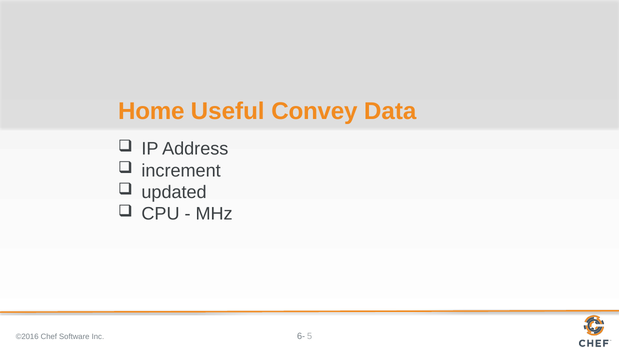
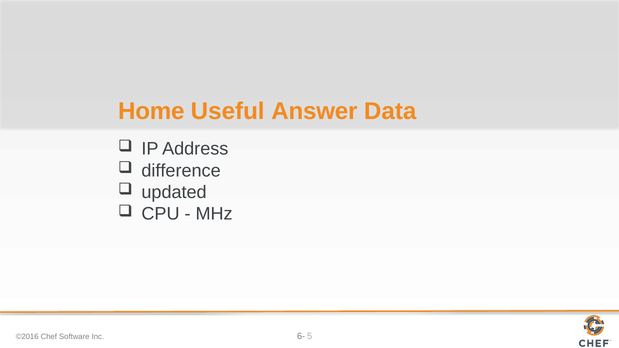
Convey: Convey -> Answer (314, 111)
increment: increment -> difference (181, 171)
